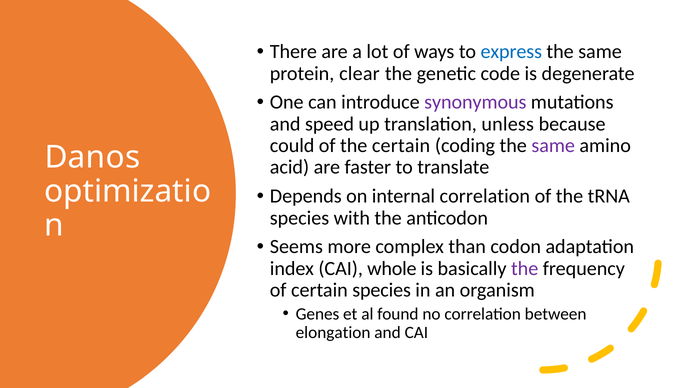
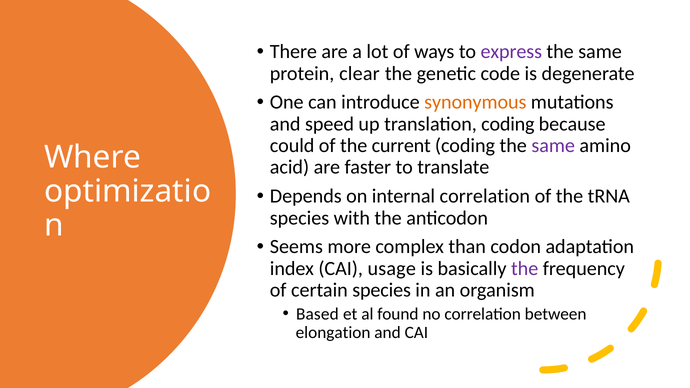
express colour: blue -> purple (511, 52)
synonymous colour: purple -> orange (475, 102)
translation unless: unless -> coding (508, 124)
the certain: certain -> current (401, 146)
Danos: Danos -> Where (93, 157)
whole: whole -> usage (392, 269)
Genes: Genes -> Based (317, 314)
